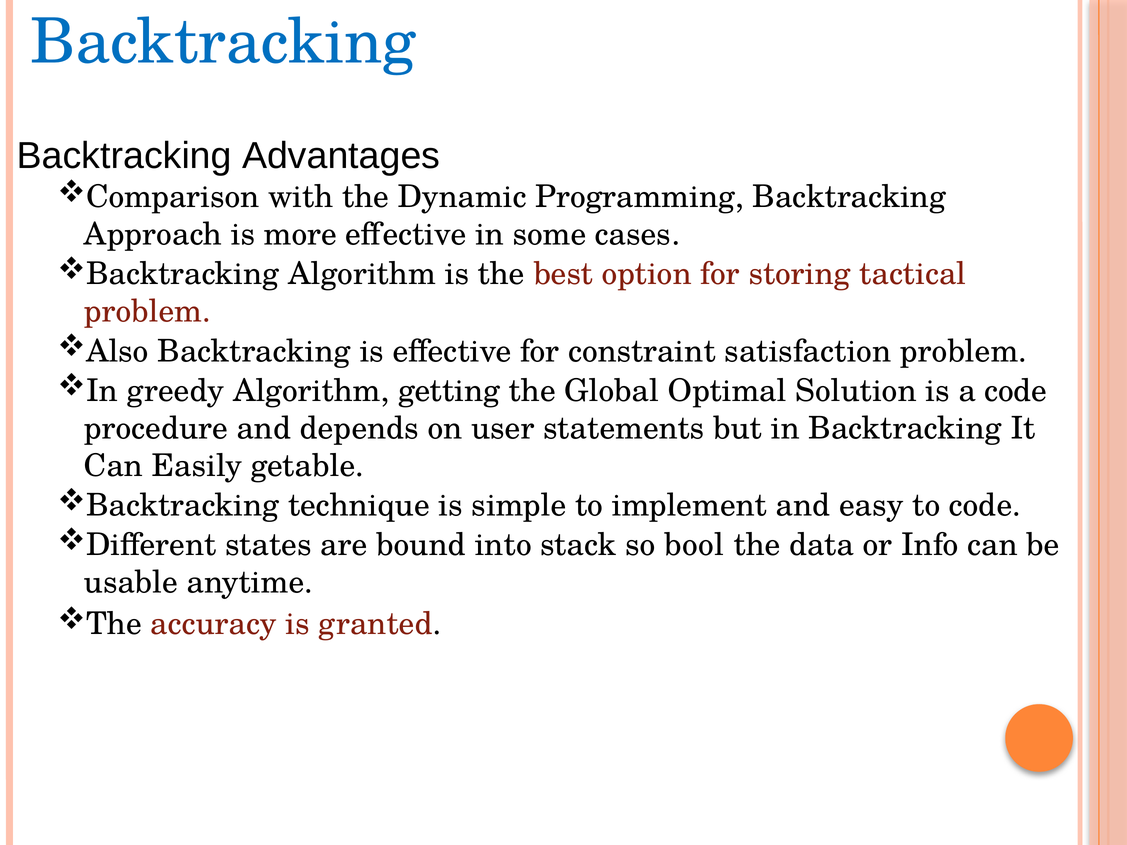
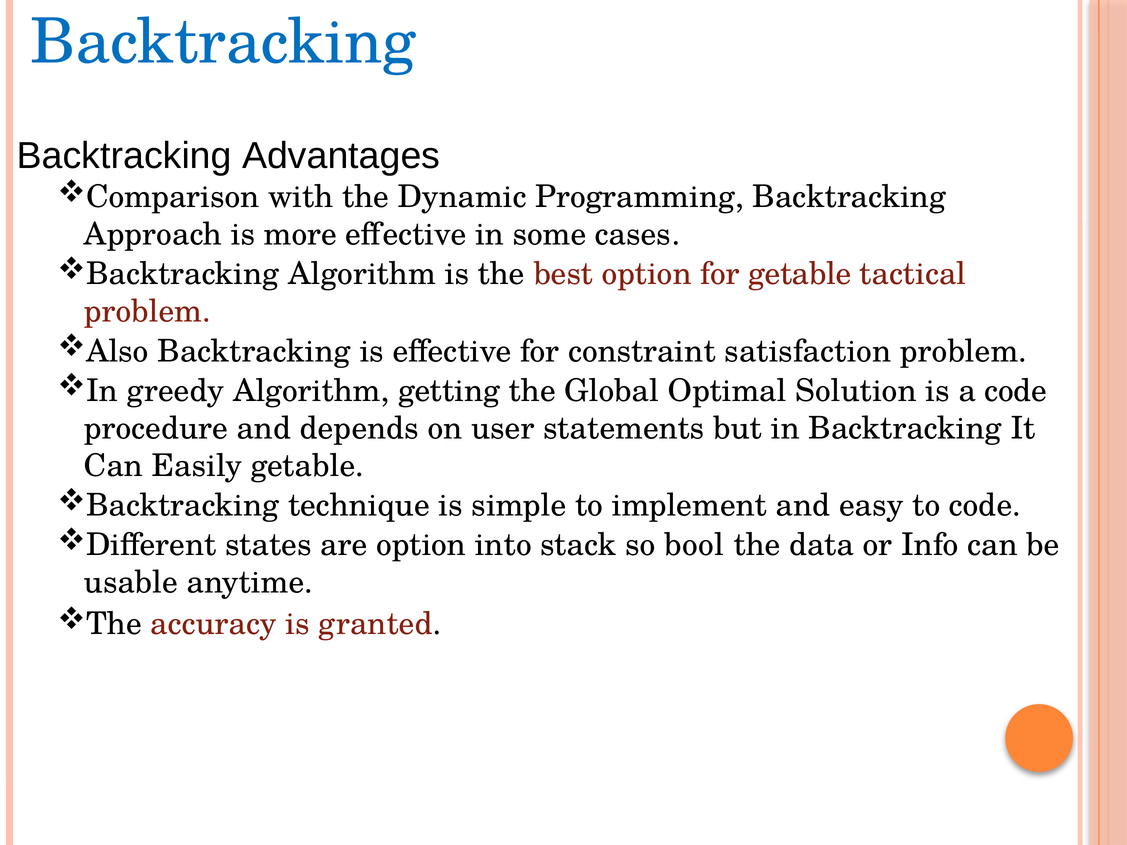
for storing: storing -> getable (800, 274)
are bound: bound -> option (421, 545)
